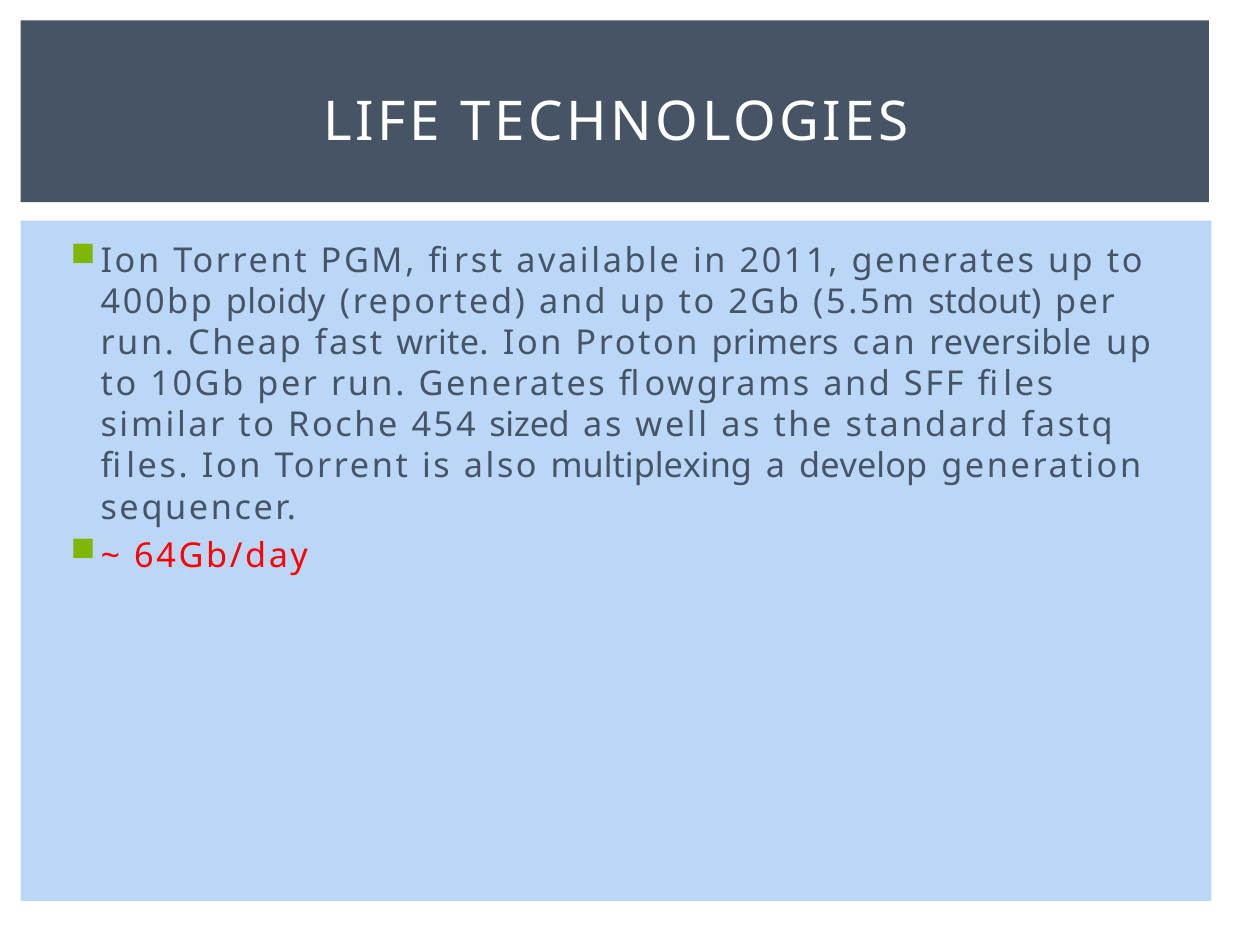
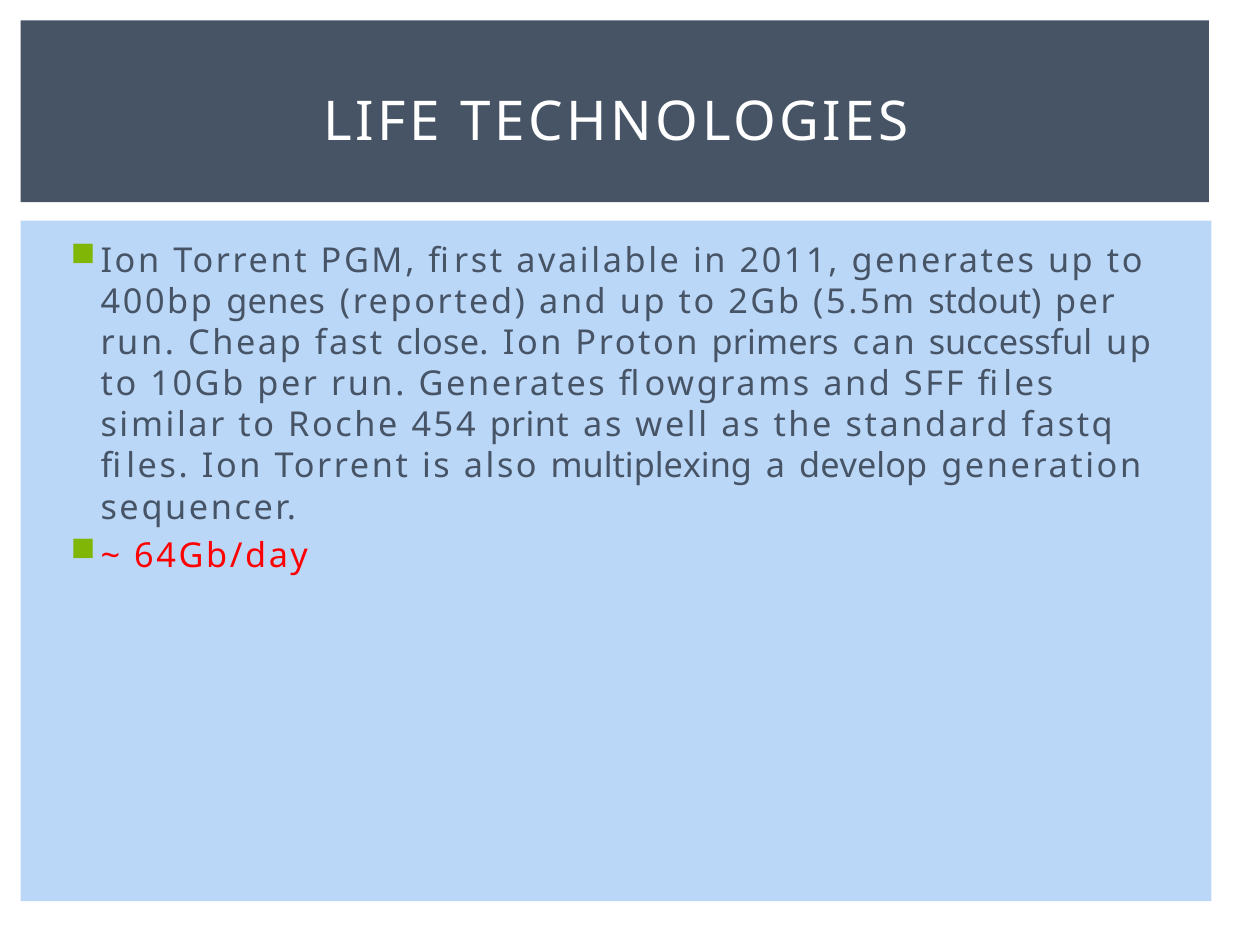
ploidy: ploidy -> genes (276, 302)
write: write -> close (443, 343)
reversible: reversible -> successful (1011, 343)
sized: sized -> print (529, 425)
